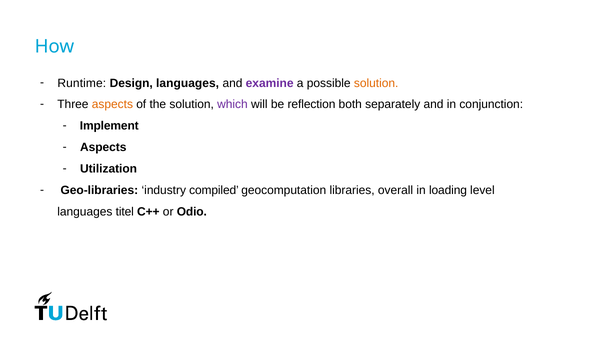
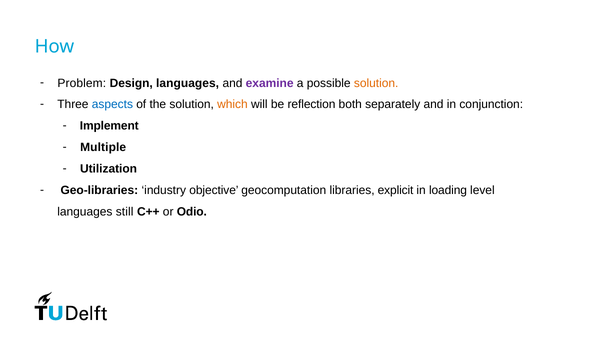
Runtime: Runtime -> Problem (82, 83)
aspects colour: orange -> blue (112, 105)
which colour: purple -> orange (232, 105)
Aspects: Aspects -> Multiple (103, 148)
compiled: compiled -> objective (214, 191)
overall: overall -> explicit (396, 191)
titel: titel -> still (125, 212)
